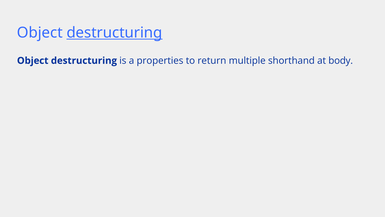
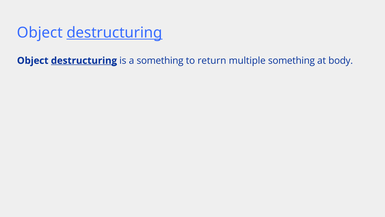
destructuring underline: none -> present (84, 61)
a properties: properties -> something (160, 61)
multiple shorthand: shorthand -> something (291, 61)
